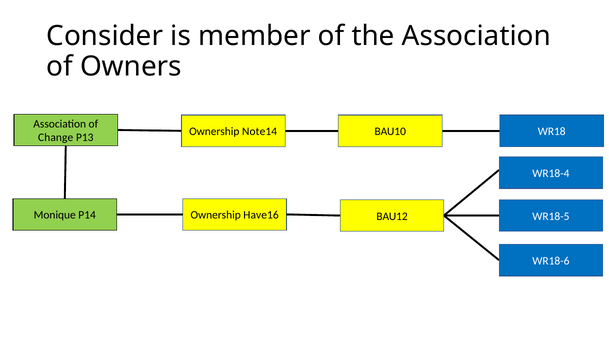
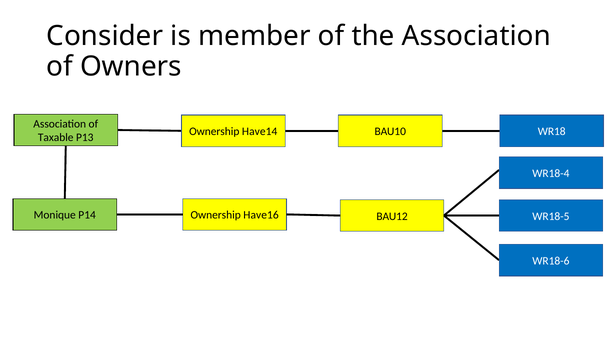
Note14: Note14 -> Have14 (260, 131)
Change: Change -> Taxable (56, 137)
